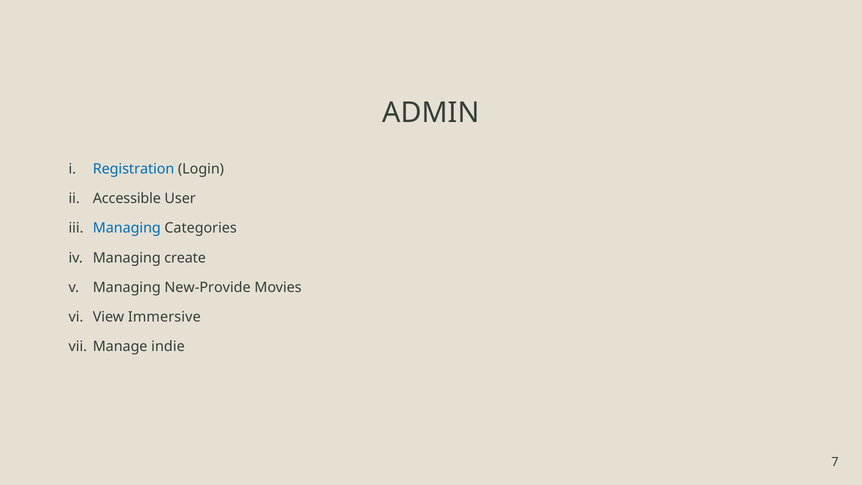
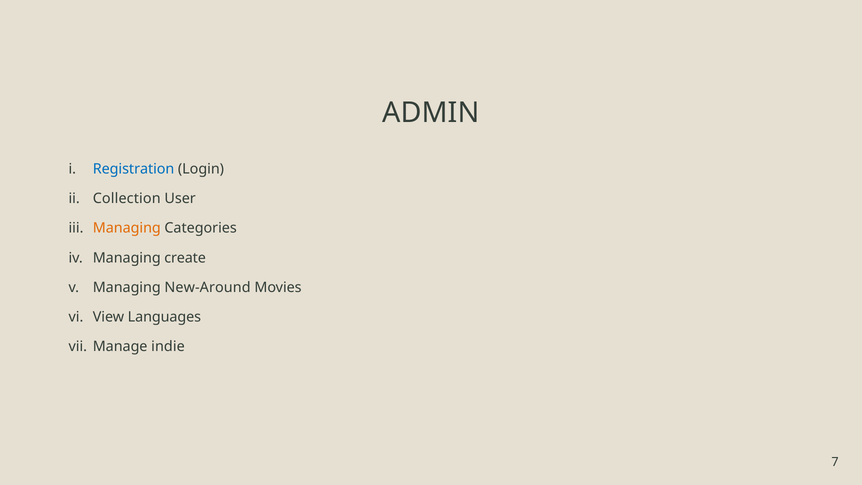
Accessible: Accessible -> Collection (127, 198)
Managing colour: blue -> orange (127, 228)
New-Provide: New-Provide -> New-Around (208, 287)
Immersive: Immersive -> Languages (164, 317)
